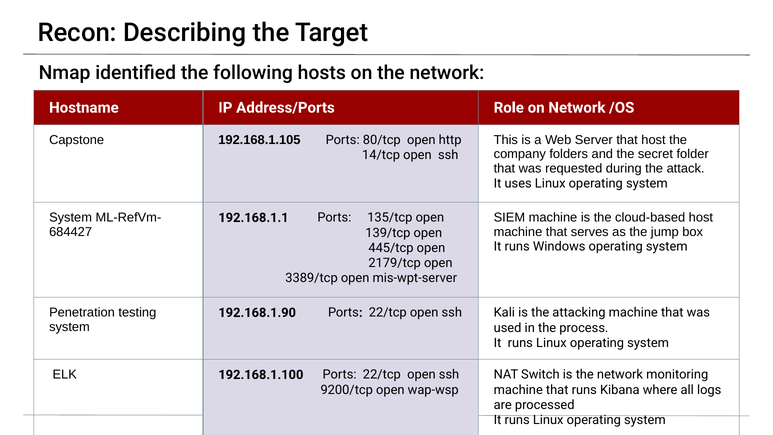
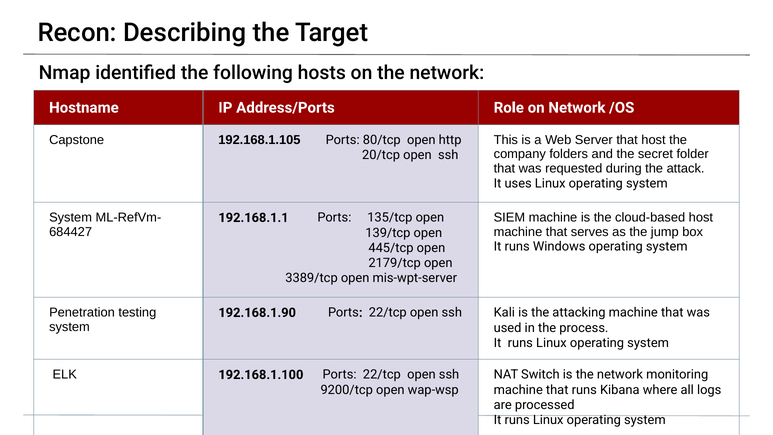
14/tcp: 14/tcp -> 20/tcp (381, 155)
